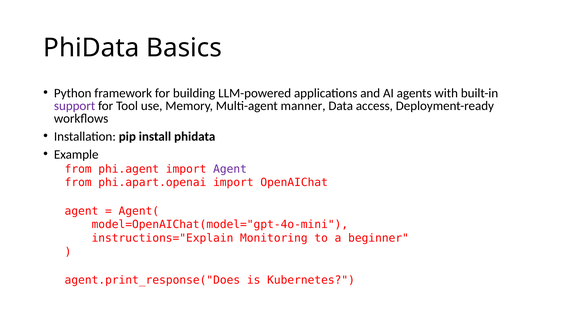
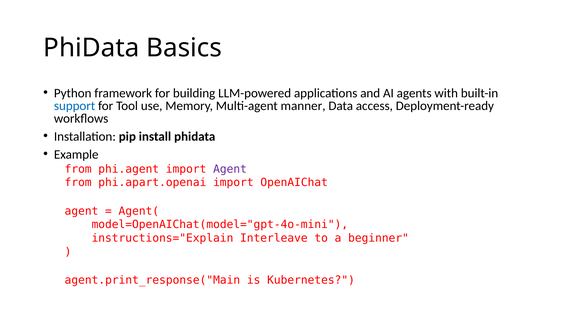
support colour: purple -> blue (75, 106)
Monitoring: Monitoring -> Interleave (274, 238)
agent.print_response("Does: agent.print_response("Does -> agent.print_response("Main (152, 280)
